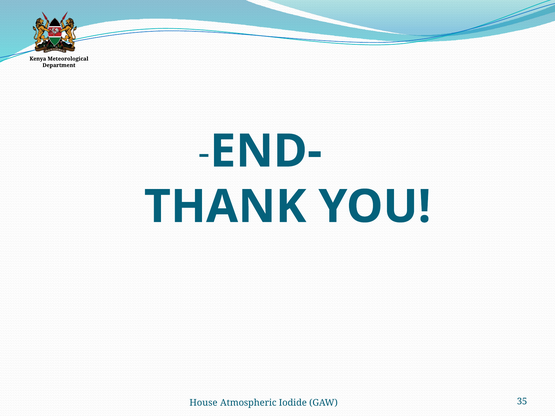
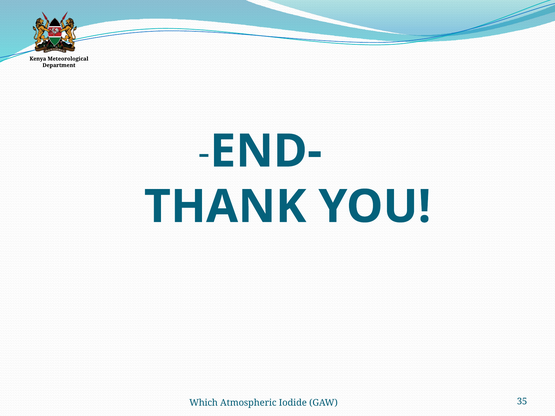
House: House -> Which (204, 403)
